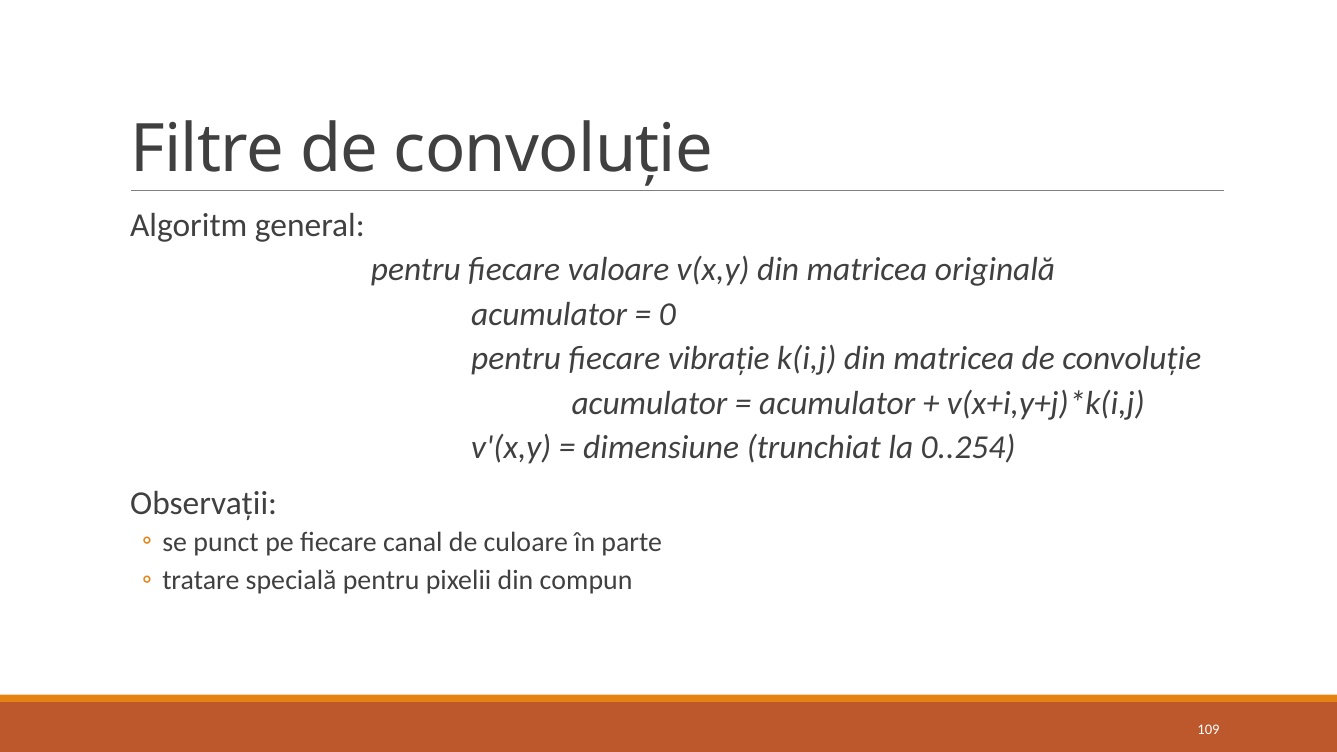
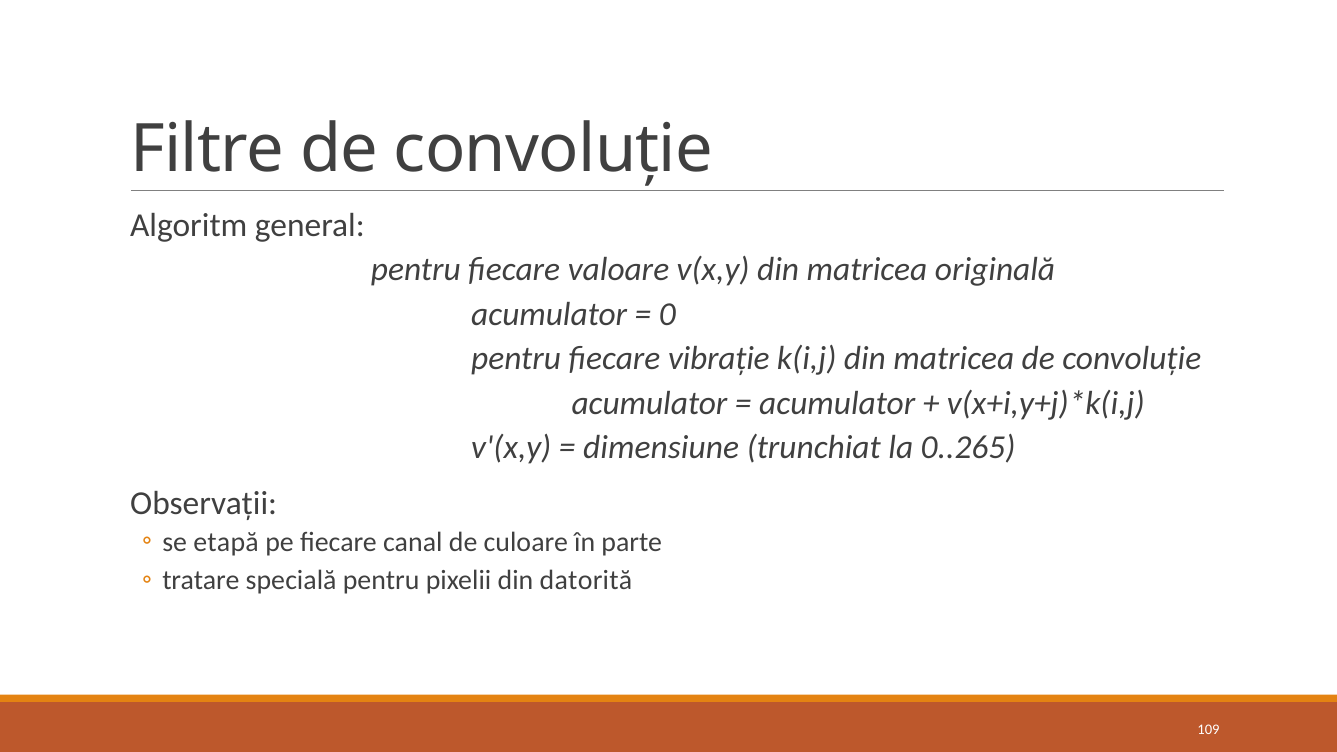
0..254: 0..254 -> 0..265 (968, 448)
punct: punct -> etapă (226, 542)
compun: compun -> datorită (586, 580)
